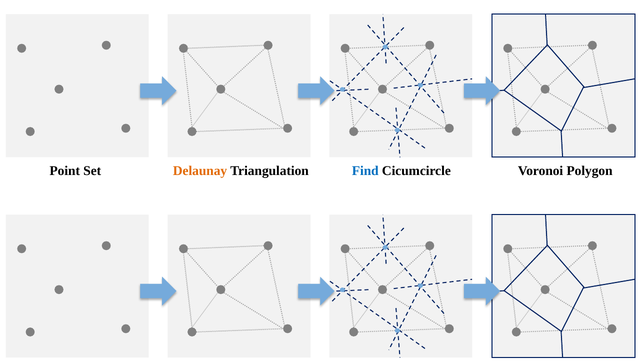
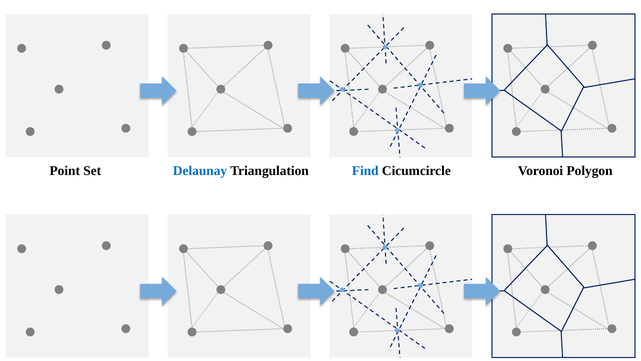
Delaunay colour: orange -> blue (200, 171)
